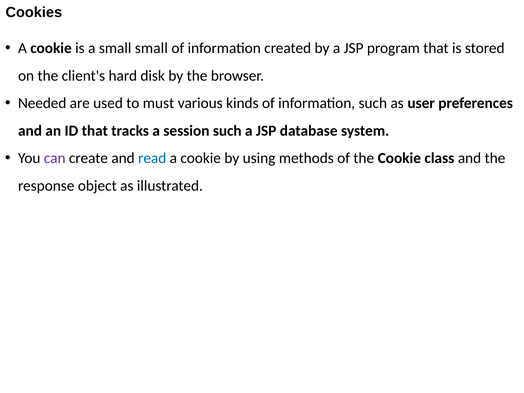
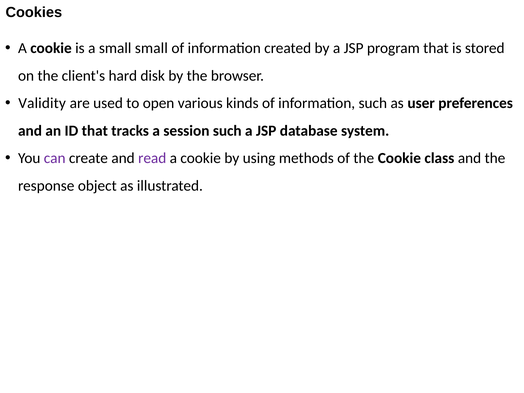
Needed: Needed -> Validity (42, 103)
must: must -> open (159, 103)
read colour: blue -> purple (152, 158)
